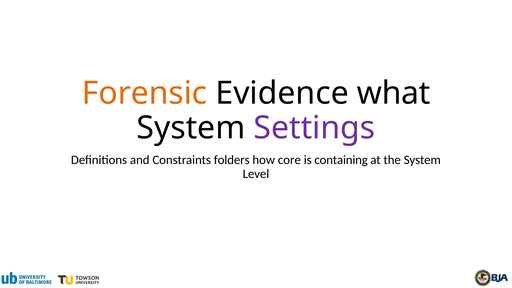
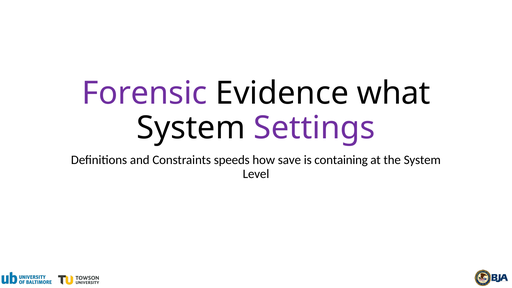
Forensic colour: orange -> purple (145, 93)
folders: folders -> speeds (232, 160)
core: core -> save (289, 160)
